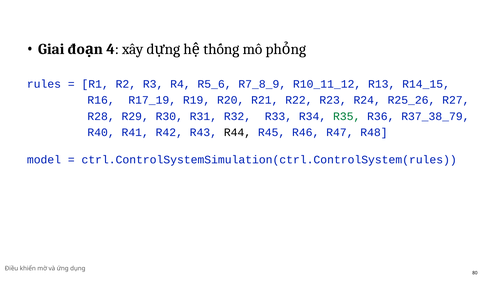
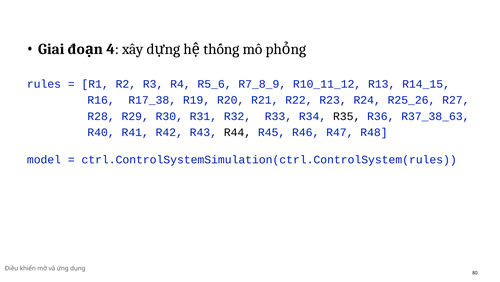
R17_19: R17_19 -> R17_38 (152, 100)
R35 colour: green -> black (347, 116)
R37_38_79: R37_38_79 -> R37_38_63 (435, 116)
